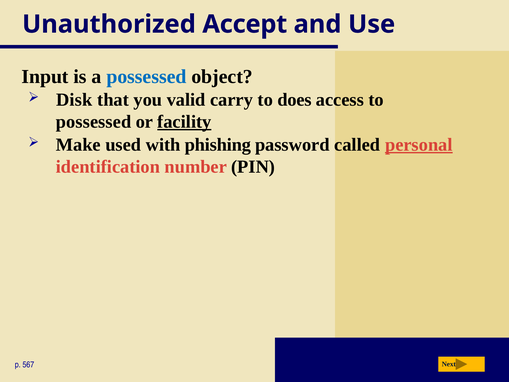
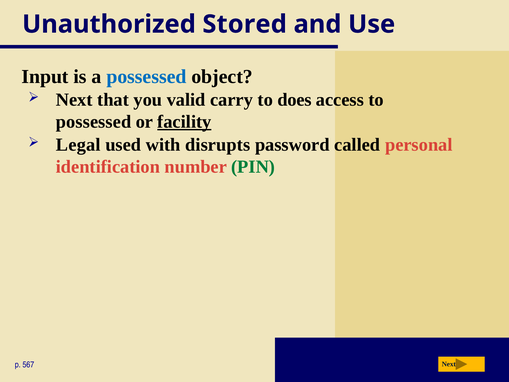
Accept: Accept -> Stored (245, 24)
Disk: Disk -> Next (74, 100)
Make: Make -> Legal (78, 145)
phishing: phishing -> disrupts (218, 145)
personal underline: present -> none (419, 145)
PIN colour: black -> green (253, 167)
